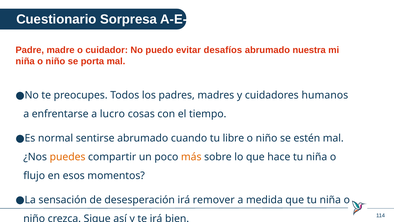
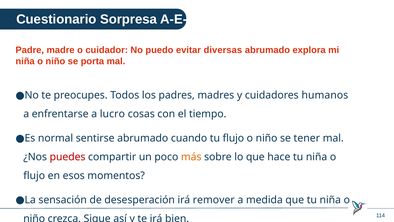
desafíos: desafíos -> diversas (223, 50)
nuestra: nuestra -> explora (309, 50)
tu libre: libre -> flujo (233, 138)
estén: estén -> tener (307, 138)
puedes colour: orange -> red (68, 157)
